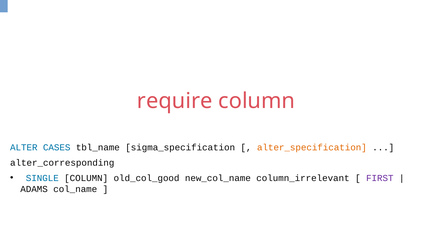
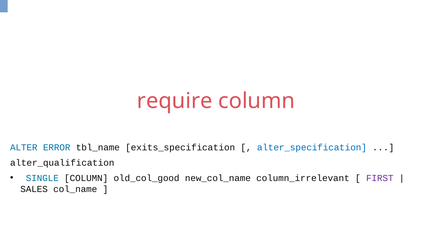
CASES: CASES -> ERROR (57, 148)
sigma_specification: sigma_specification -> exits_specification (180, 148)
alter_specification colour: orange -> blue (312, 148)
alter_corresponding: alter_corresponding -> alter_qualification (62, 163)
ADAMS: ADAMS -> SALES (34, 189)
